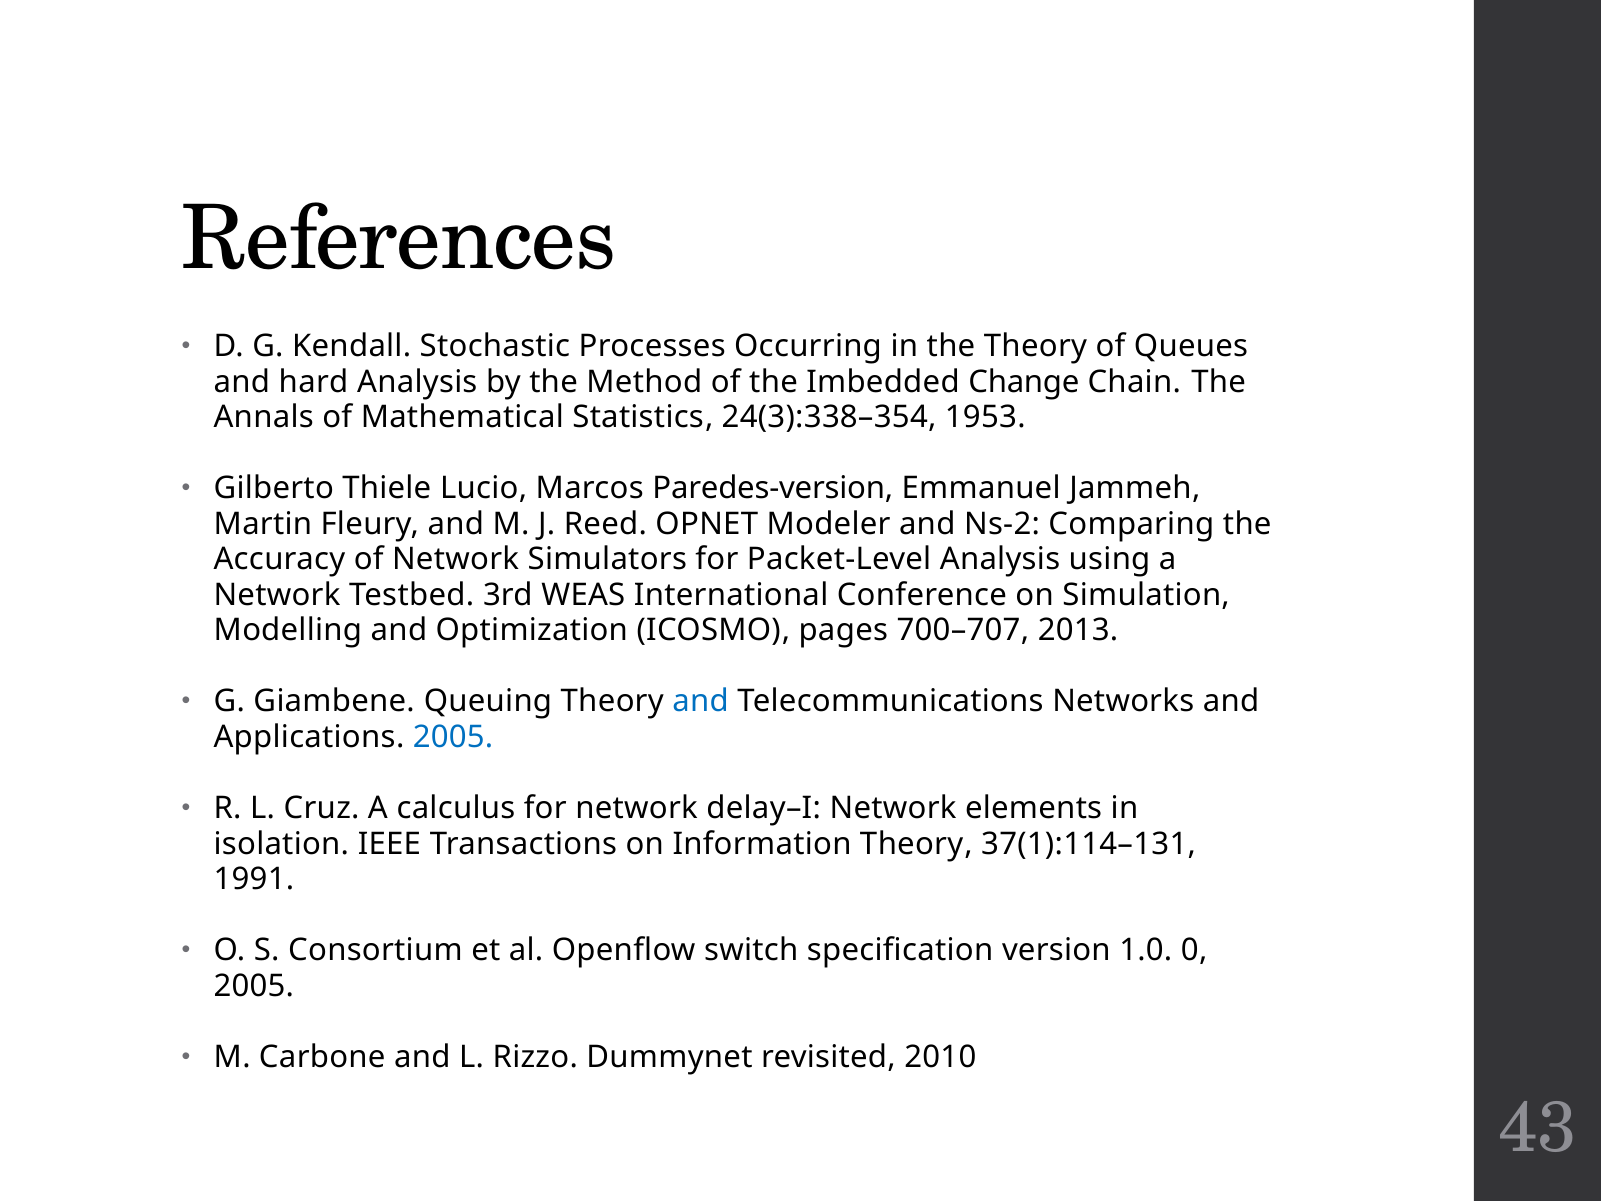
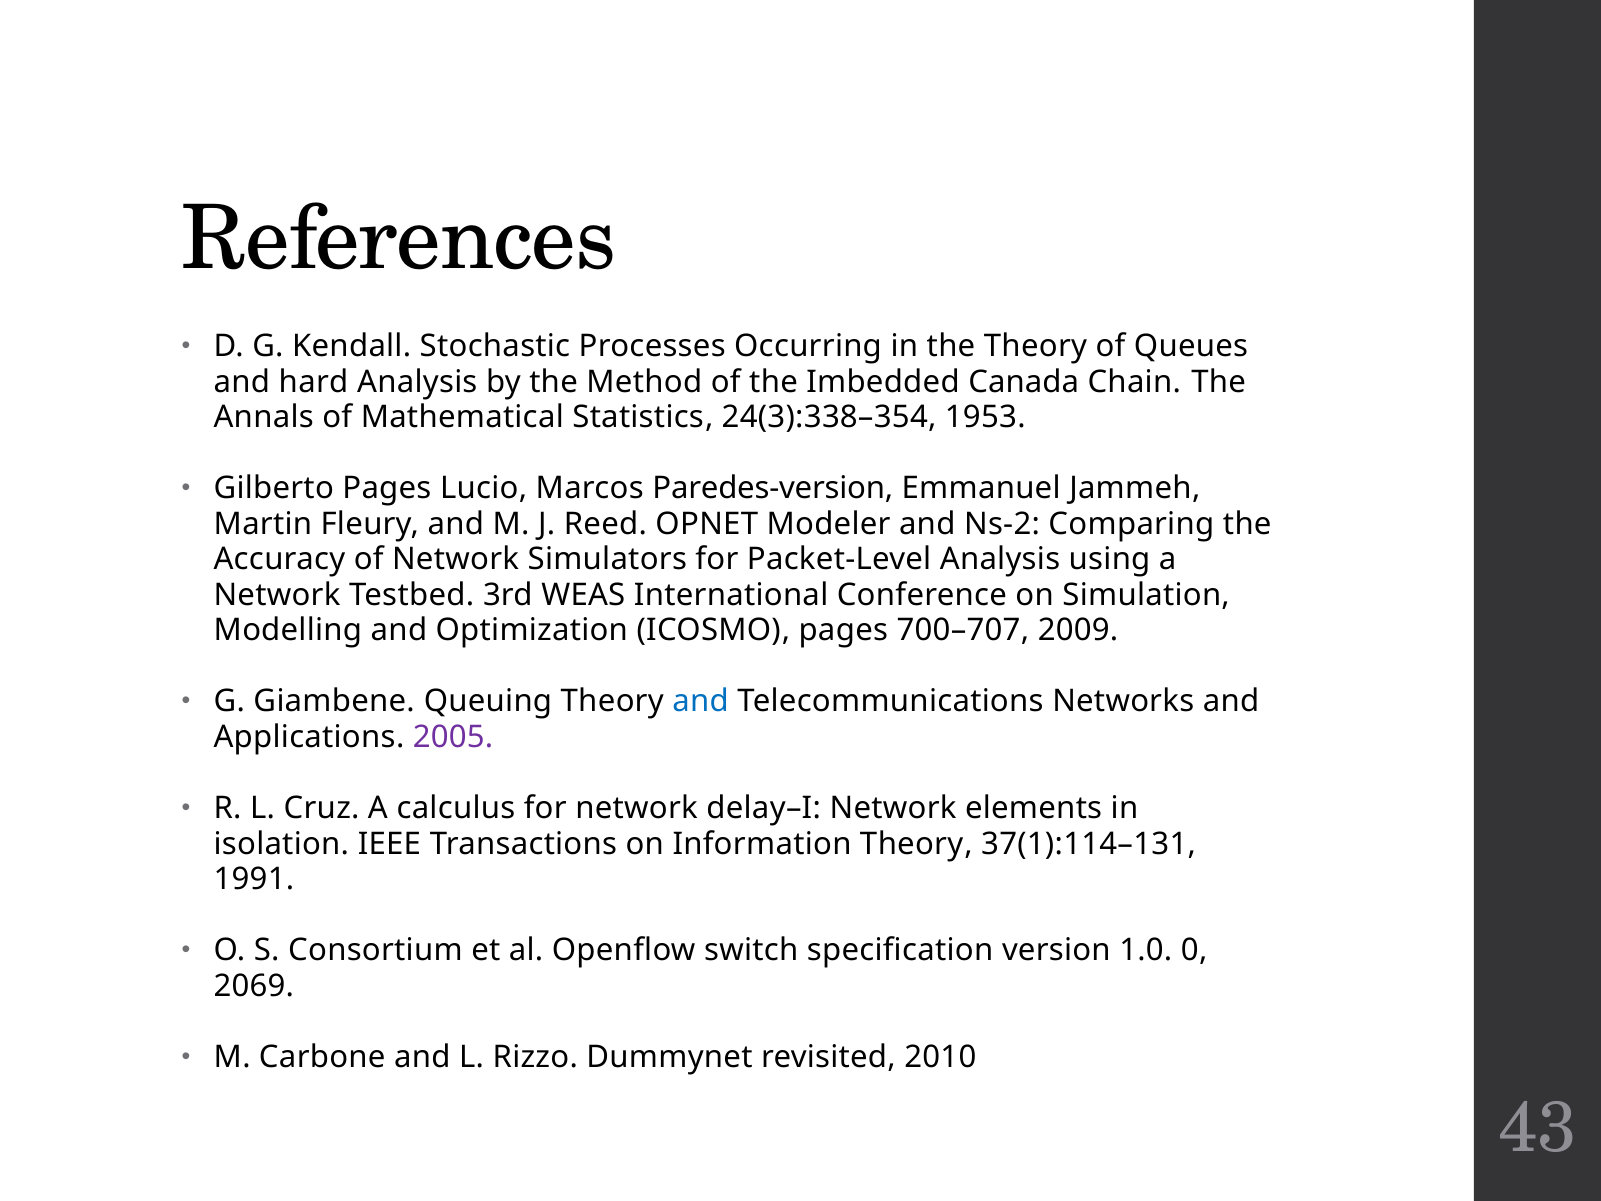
Change: Change -> Canada (1024, 382)
Gilberto Thiele: Thiele -> Pages (387, 488)
2013: 2013 -> 2009 (1078, 630)
2005 colour: blue -> purple (453, 737)
2005: 2005 -> 2069 (254, 986)
